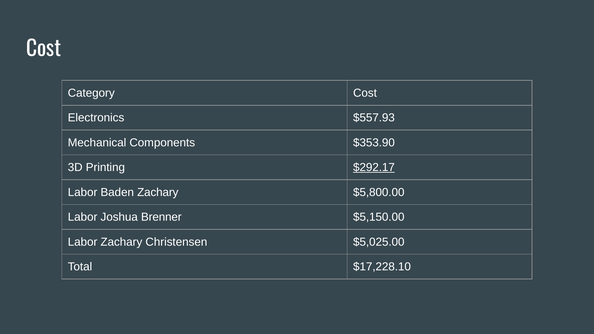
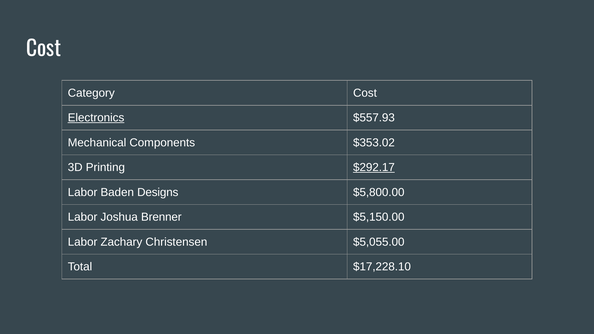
Electronics underline: none -> present (96, 118)
$353.90: $353.90 -> $353.02 (374, 143)
Baden Zachary: Zachary -> Designs (158, 192)
$5,025.00: $5,025.00 -> $5,055.00 (379, 242)
